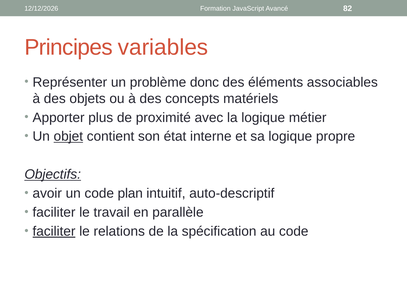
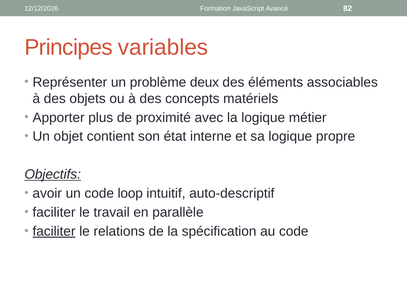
donc: donc -> deux (204, 82)
objet underline: present -> none (68, 137)
plan: plan -> loop (130, 194)
